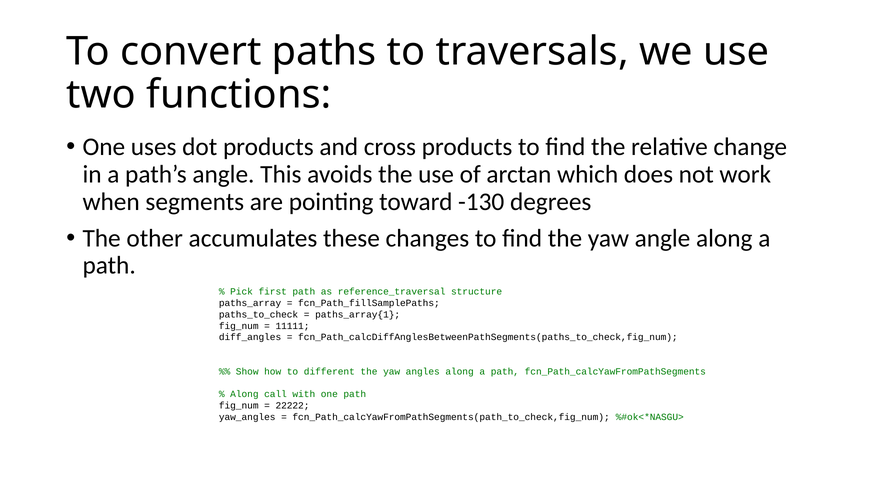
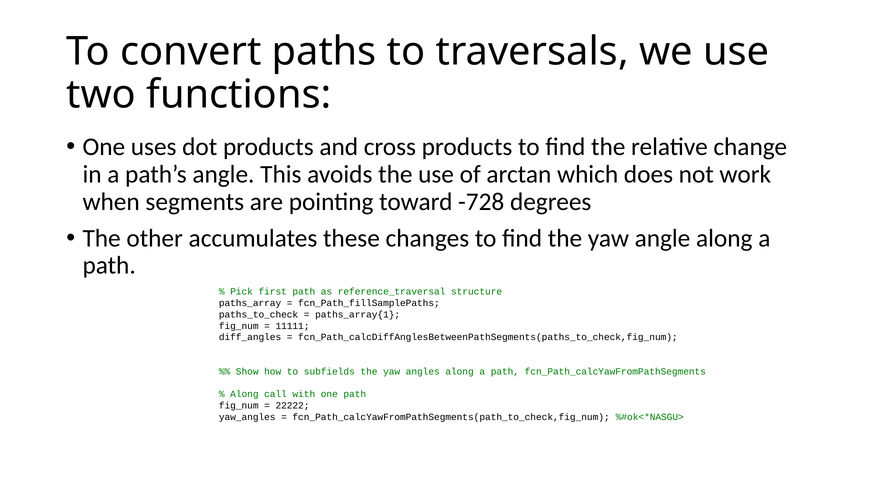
-130: -130 -> -728 (481, 202)
different: different -> subfields (329, 371)
